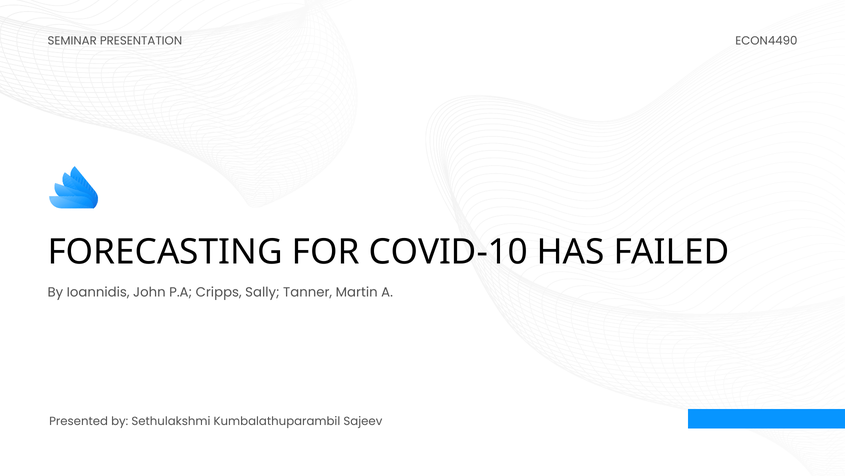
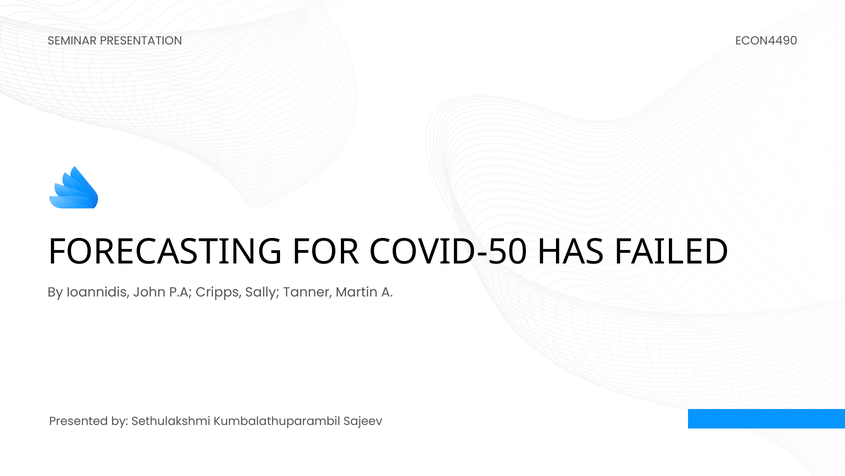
COVID-10: COVID-10 -> COVID-50 (448, 252)
